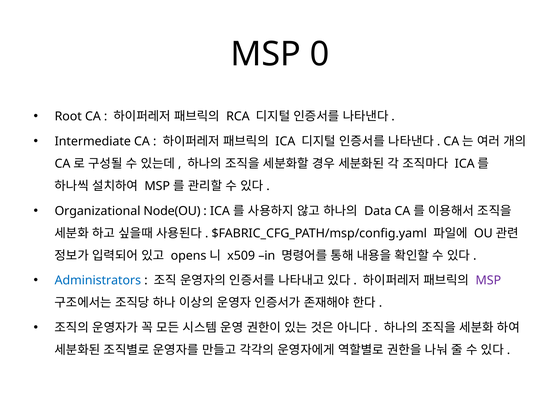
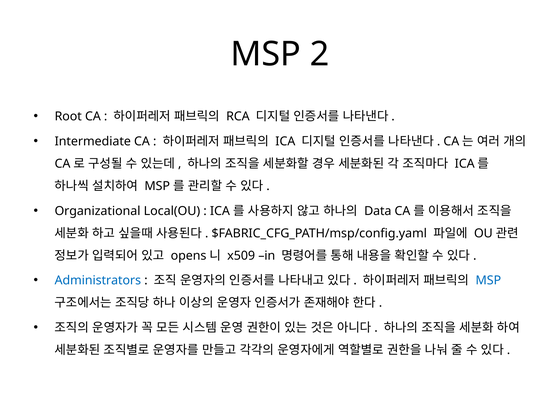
0: 0 -> 2 (320, 54)
Node(OU: Node(OU -> Local(OU (172, 211)
MSP colour: purple -> blue (488, 281)
